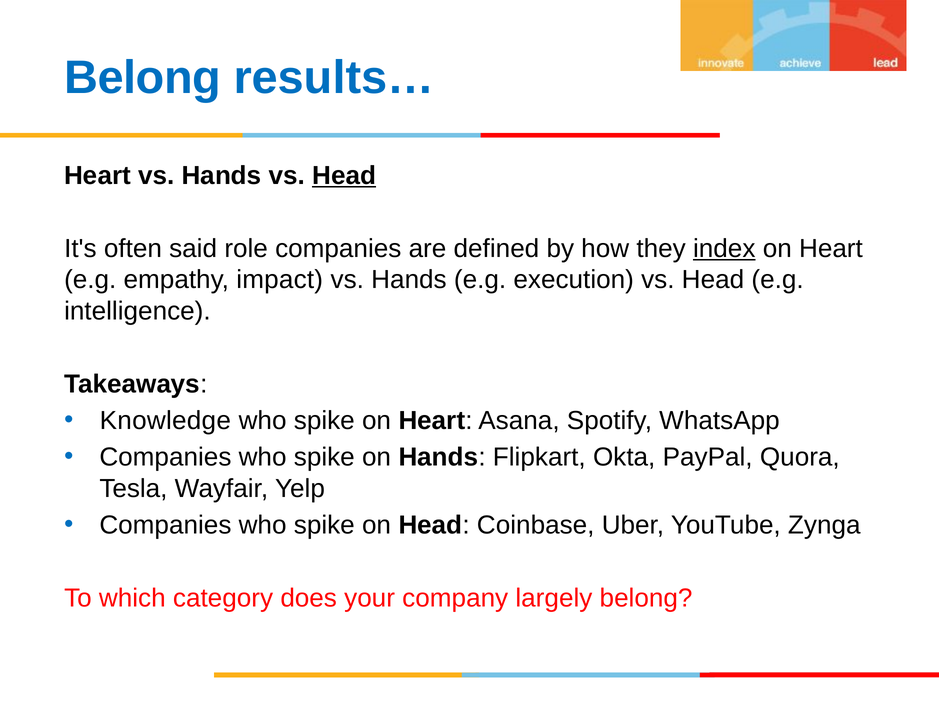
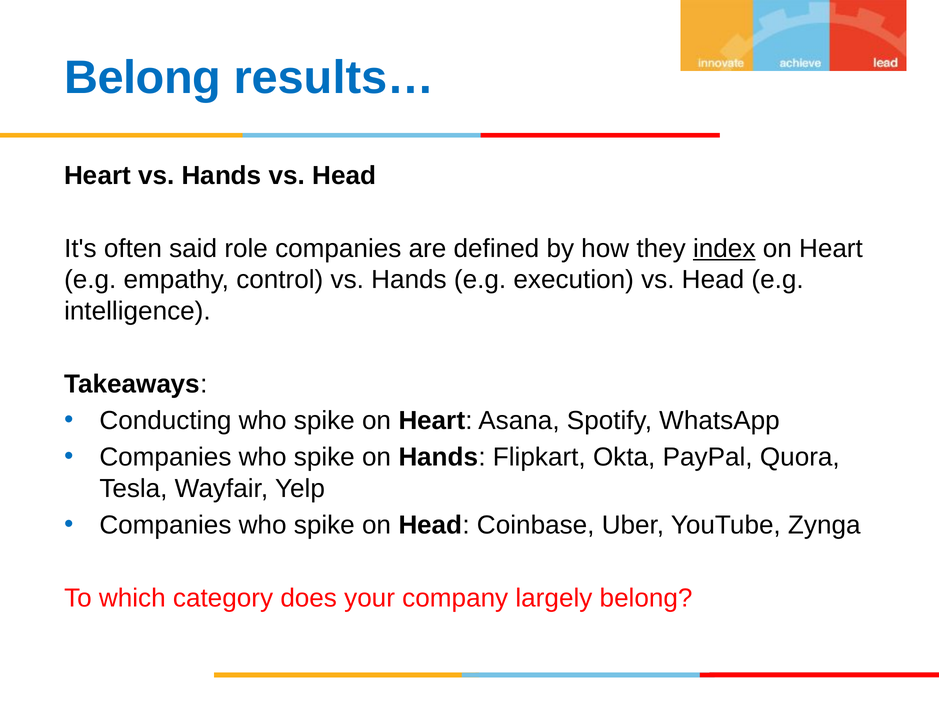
Head underline: present -> none (344, 176)
impact: impact -> control (280, 280)
Knowledge: Knowledge -> Conducting (165, 421)
